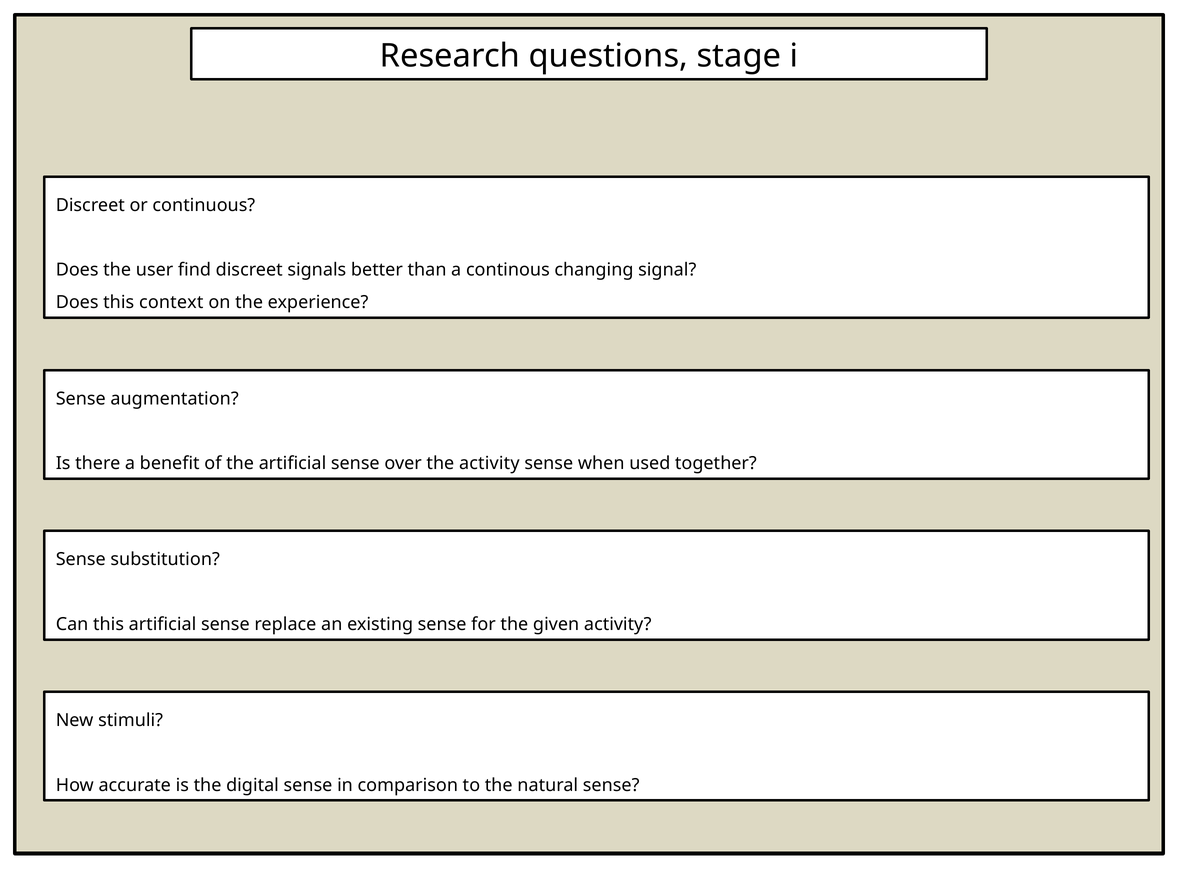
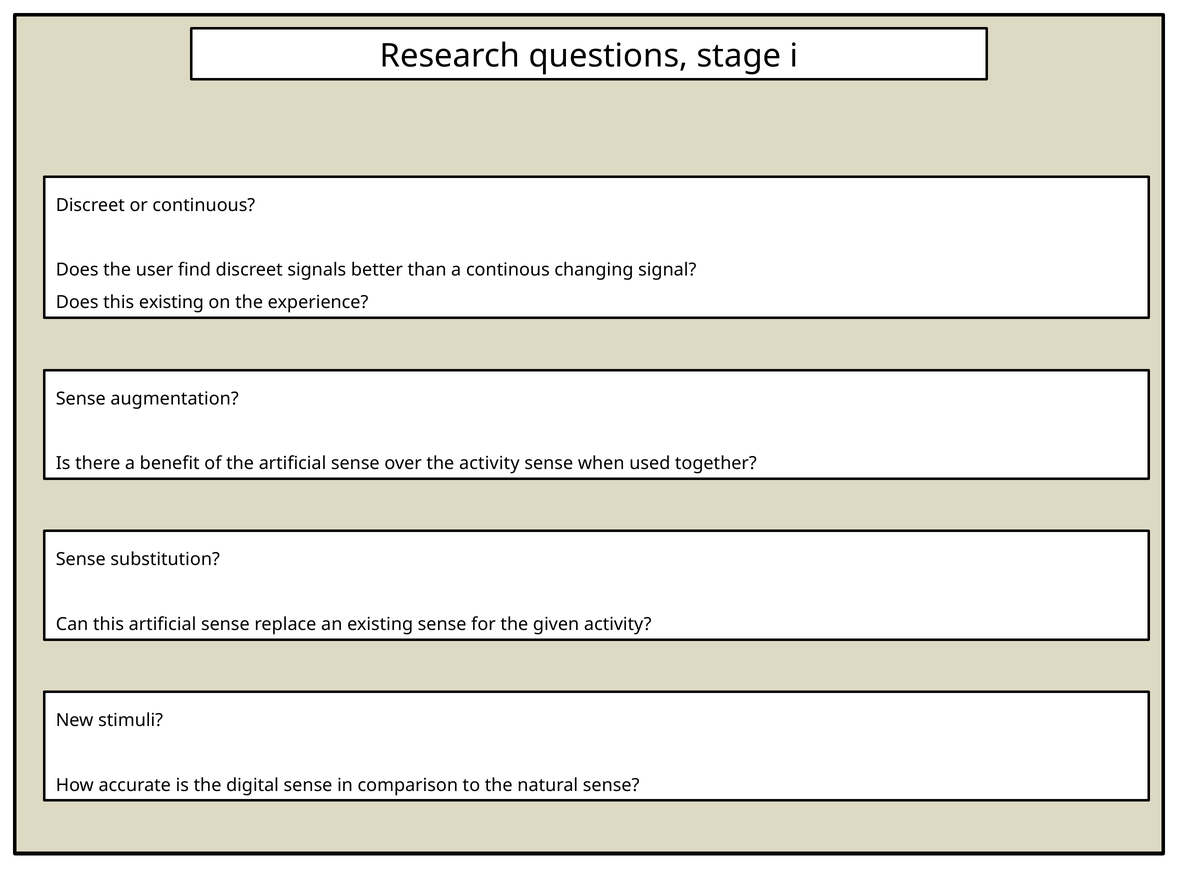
this context: context -> existing (171, 303)
